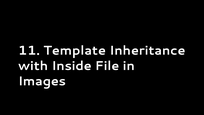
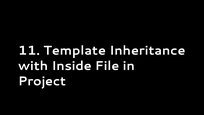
Images: Images -> Project (42, 81)
